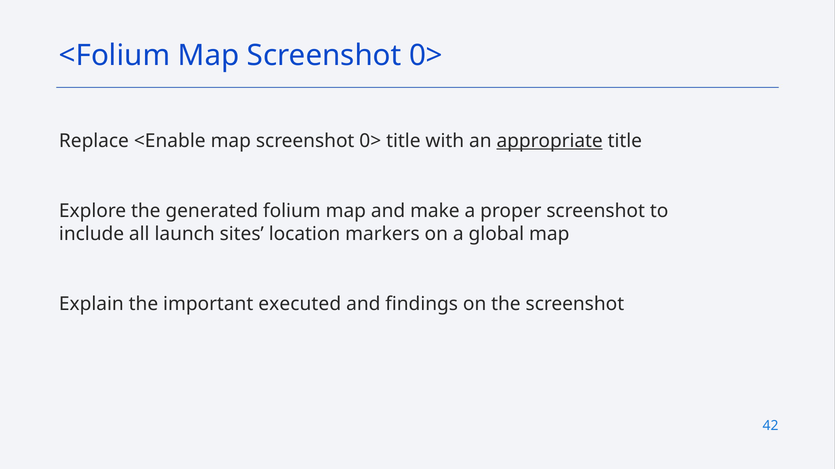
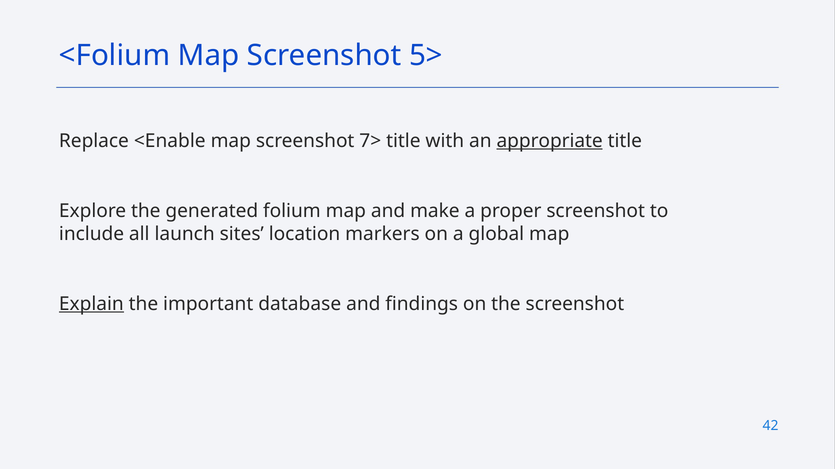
<Folium Map Screenshot 0>: 0> -> 5> (426, 56)
0>: 0> -> 7> (370, 141)
Explain underline: none -> present (91, 304)
executed: executed -> database (300, 304)
